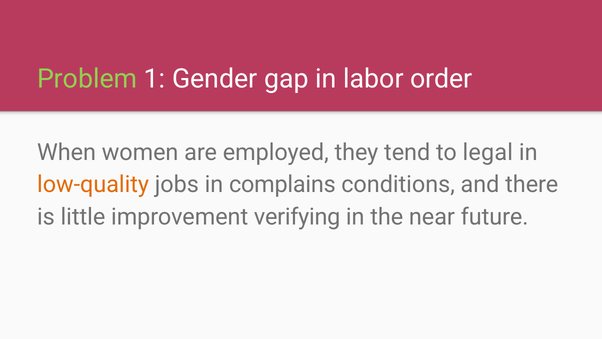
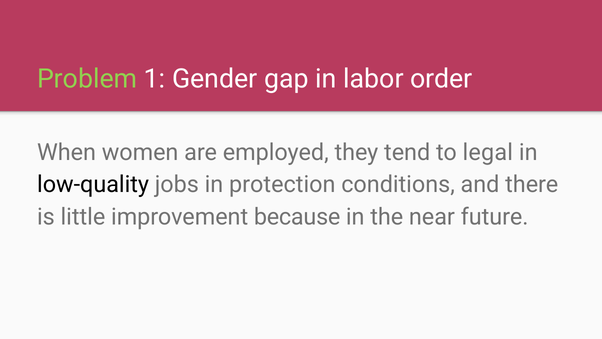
low-quality colour: orange -> black (93, 185)
complains: complains -> protection (282, 185)
verifying: verifying -> because (297, 217)
